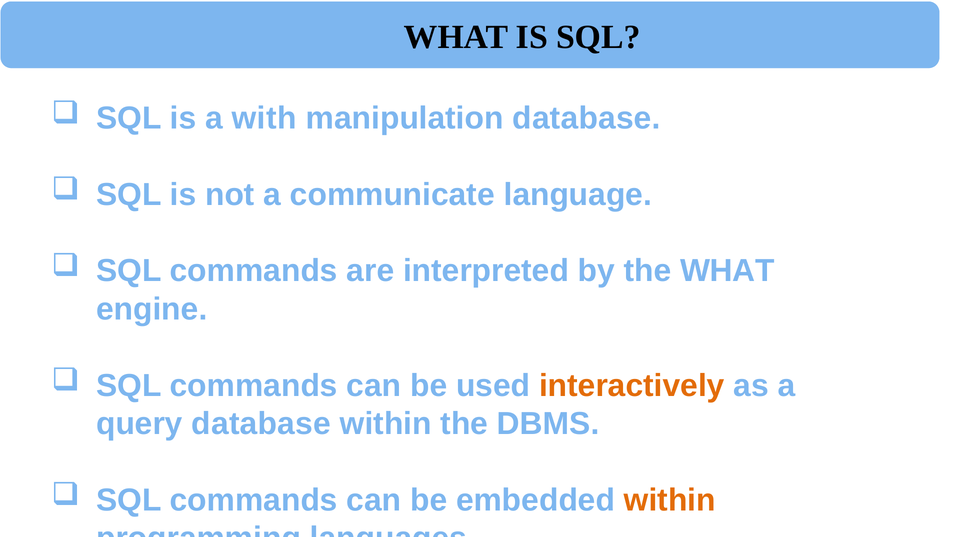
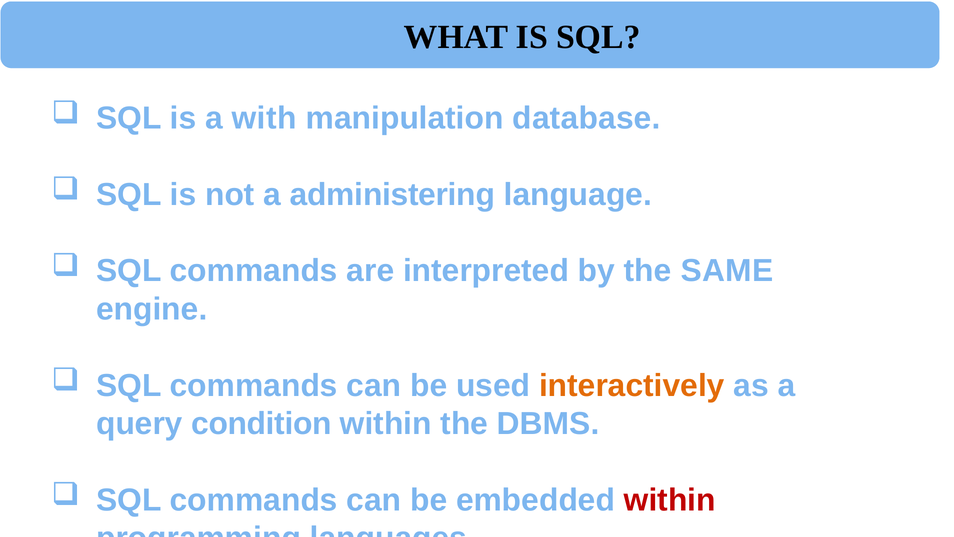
communicate: communicate -> administering (392, 194)
the WHAT: WHAT -> SAME (727, 271)
query database: database -> condition (261, 423)
within colour: orange -> red (670, 500)
